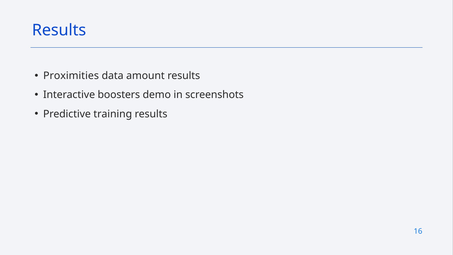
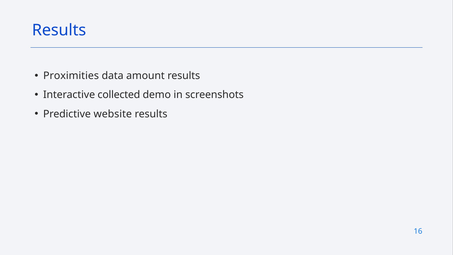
boosters: boosters -> collected (119, 95)
training: training -> website (113, 114)
